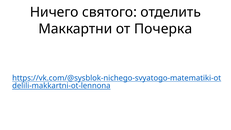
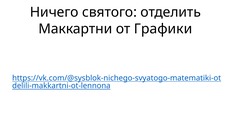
Почерка: Почерка -> Графики (163, 29)
